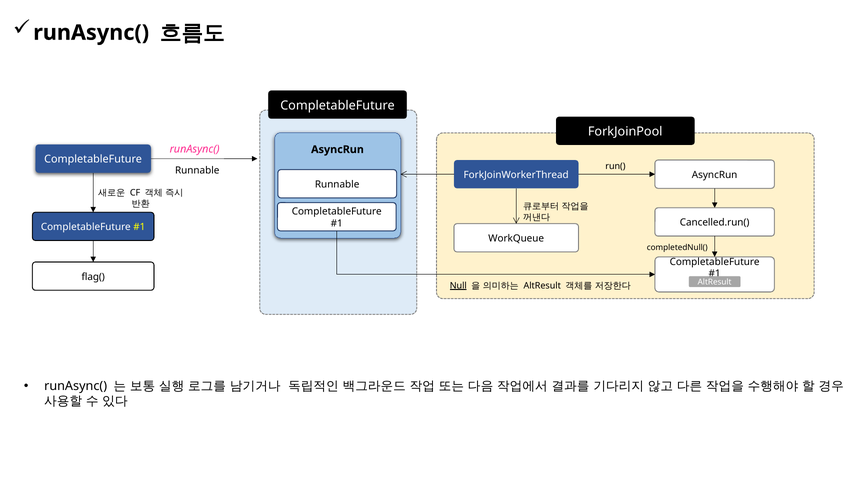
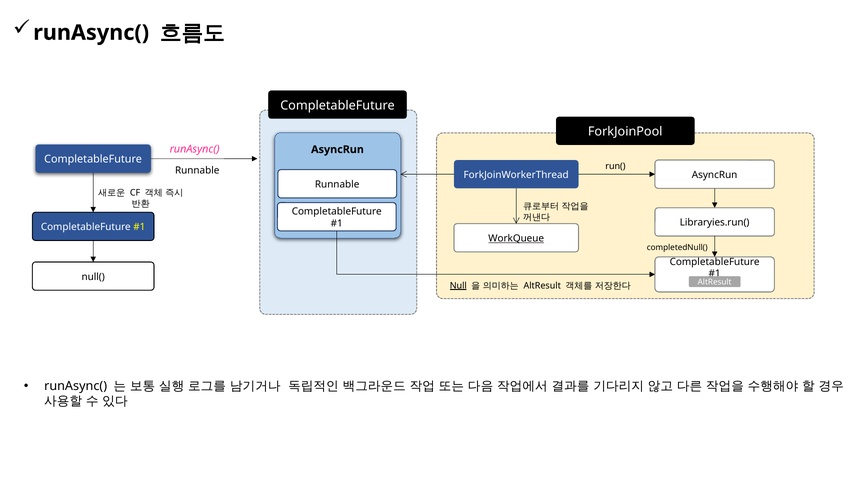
Cancelled.run(: Cancelled.run( -> Libraryies.run( (715, 223)
WorkQueue underline: none -> present (516, 238)
flag(: flag( -> null( (93, 277)
